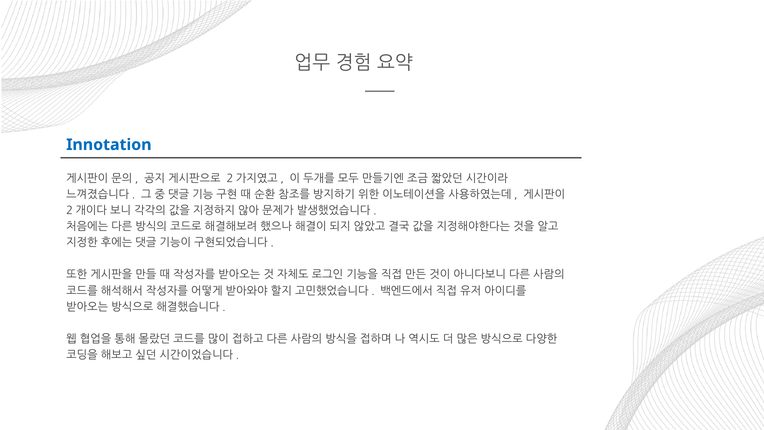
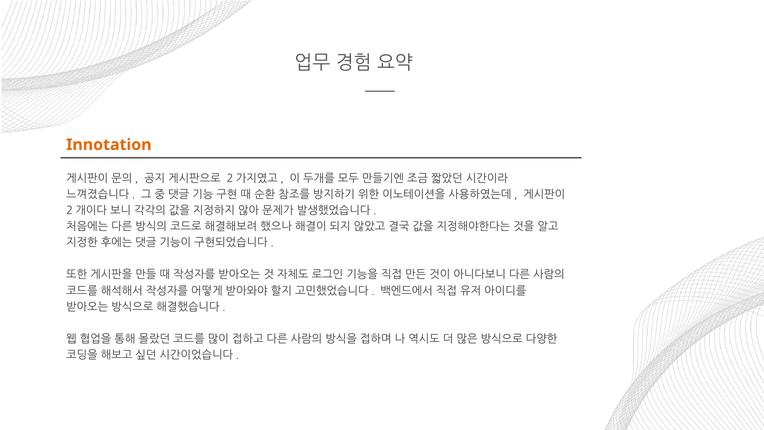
Innotation colour: blue -> orange (109, 145)
